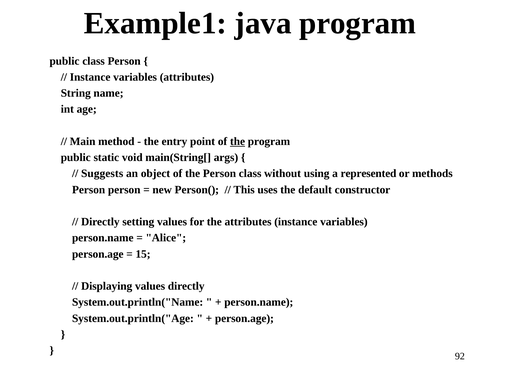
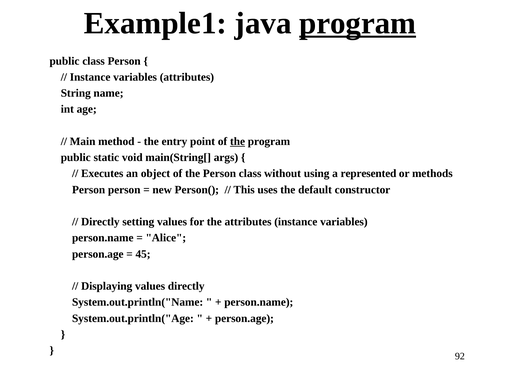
program underline: none -> present (358, 23)
Suggests: Suggests -> Executes (102, 174)
15: 15 -> 45 (143, 254)
